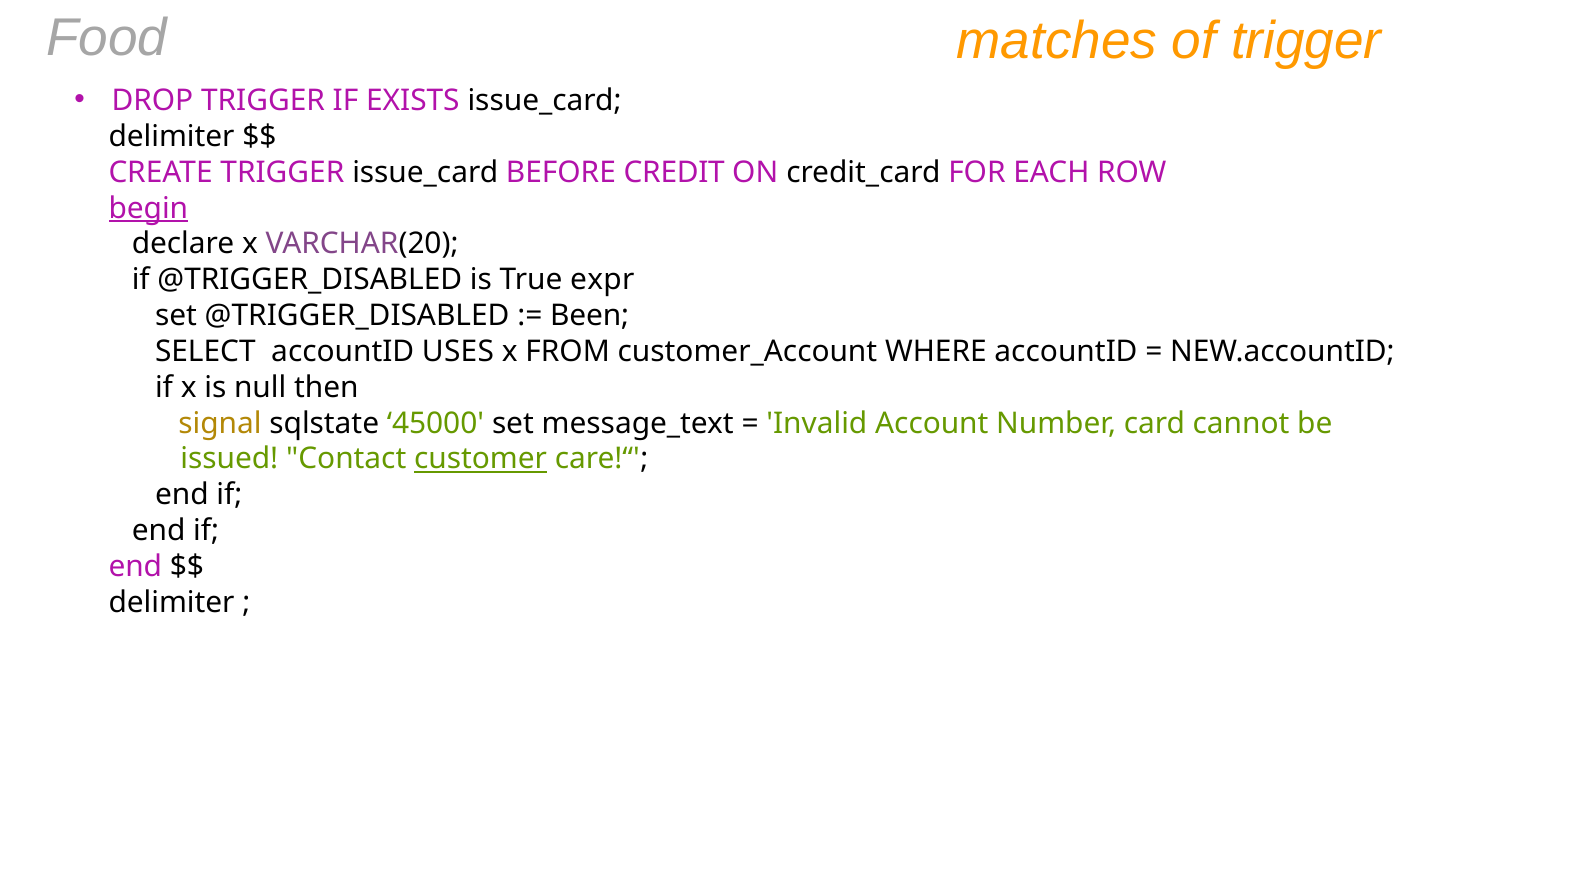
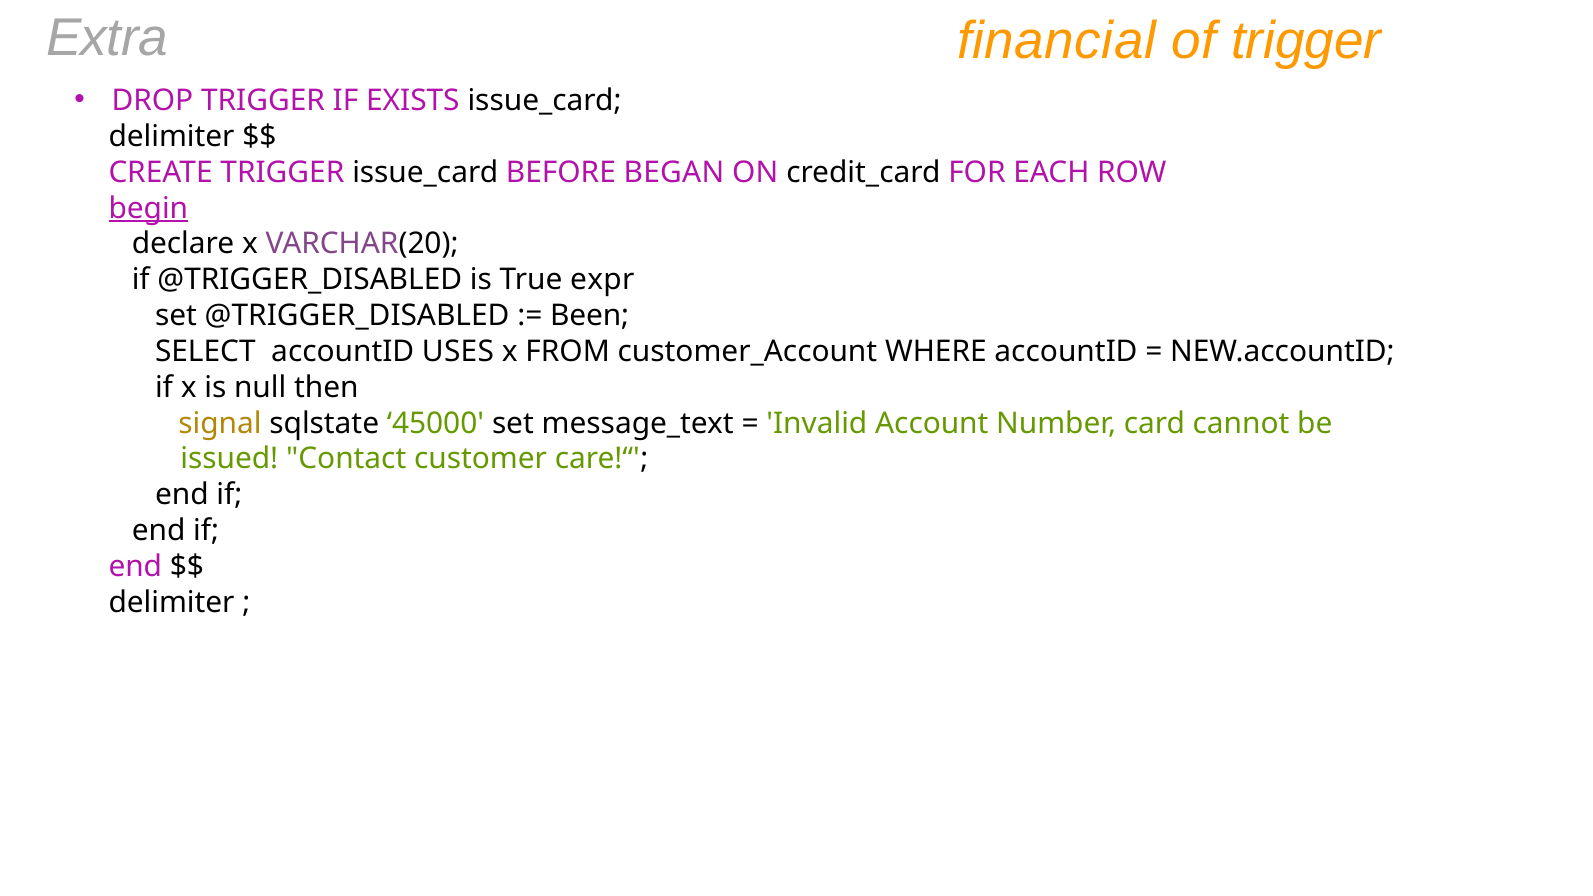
Food: Food -> Extra (107, 38)
matches: matches -> financial (1057, 41)
CREDIT: CREDIT -> BEGAN (674, 172)
customer underline: present -> none (481, 459)
